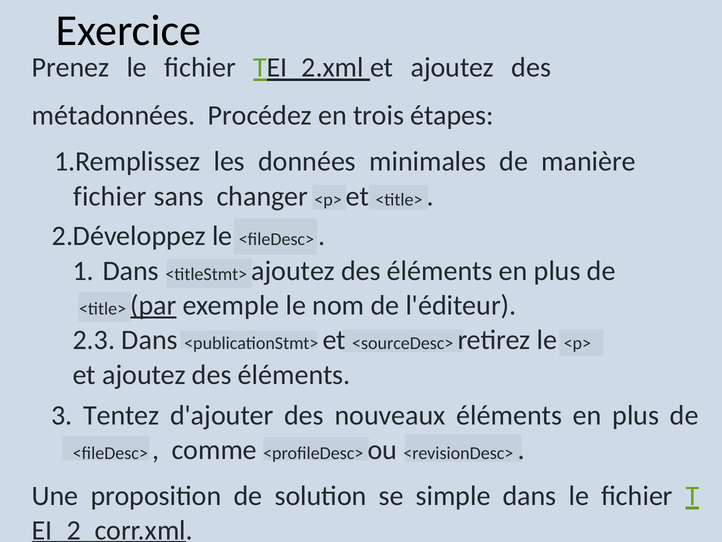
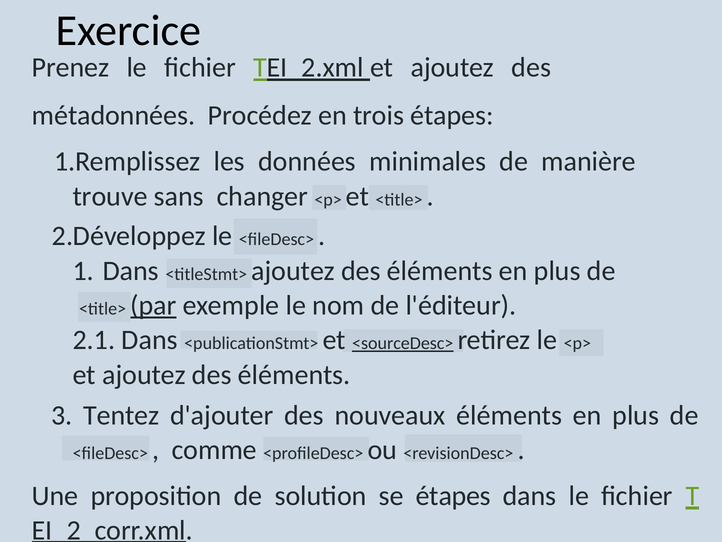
fichier: fichier -> trouve (110, 196)
2.3: 2.3 -> 2.1 (94, 340)
<sourceDesc> underline: none -> present (403, 343)
se simple: simple -> étapes (453, 496)
